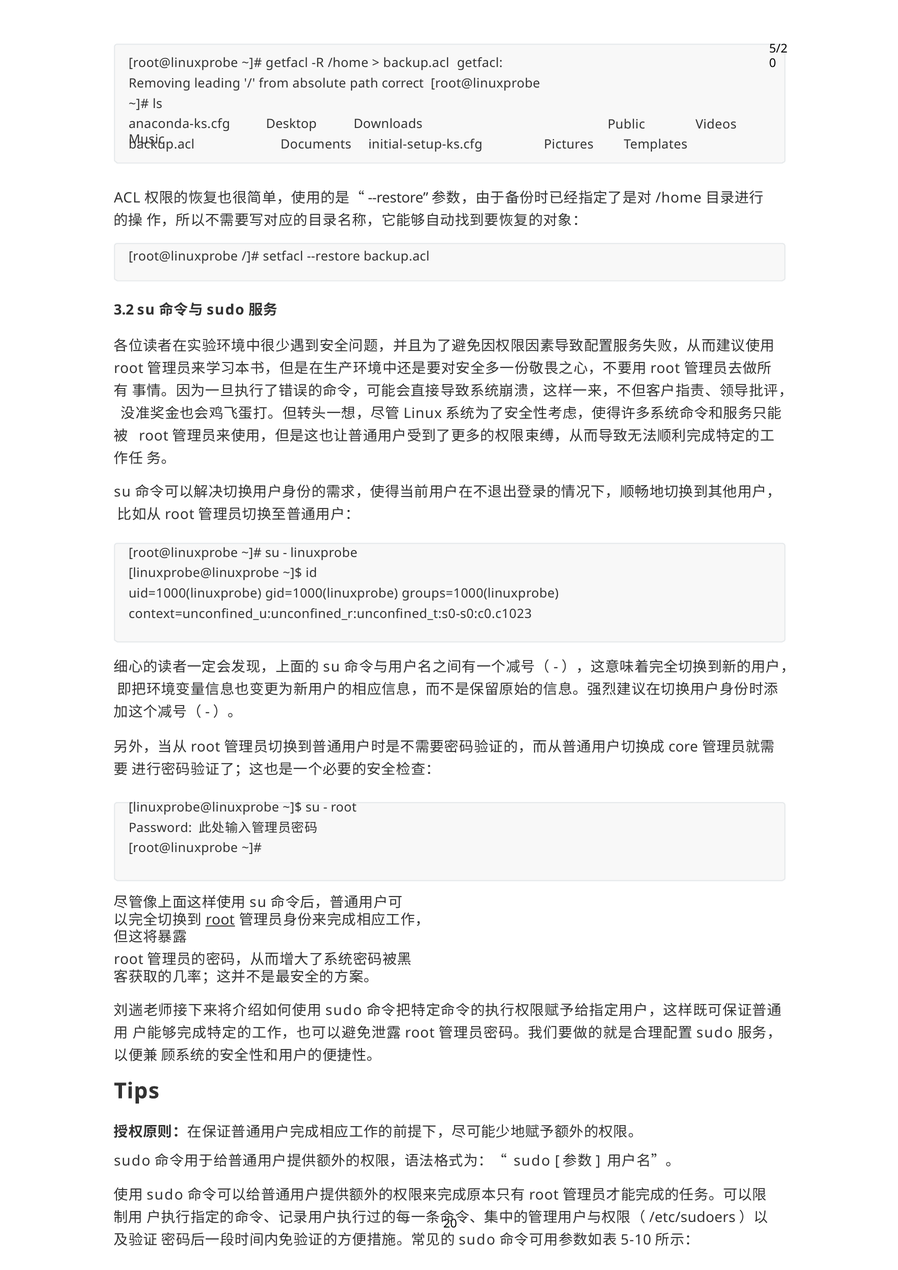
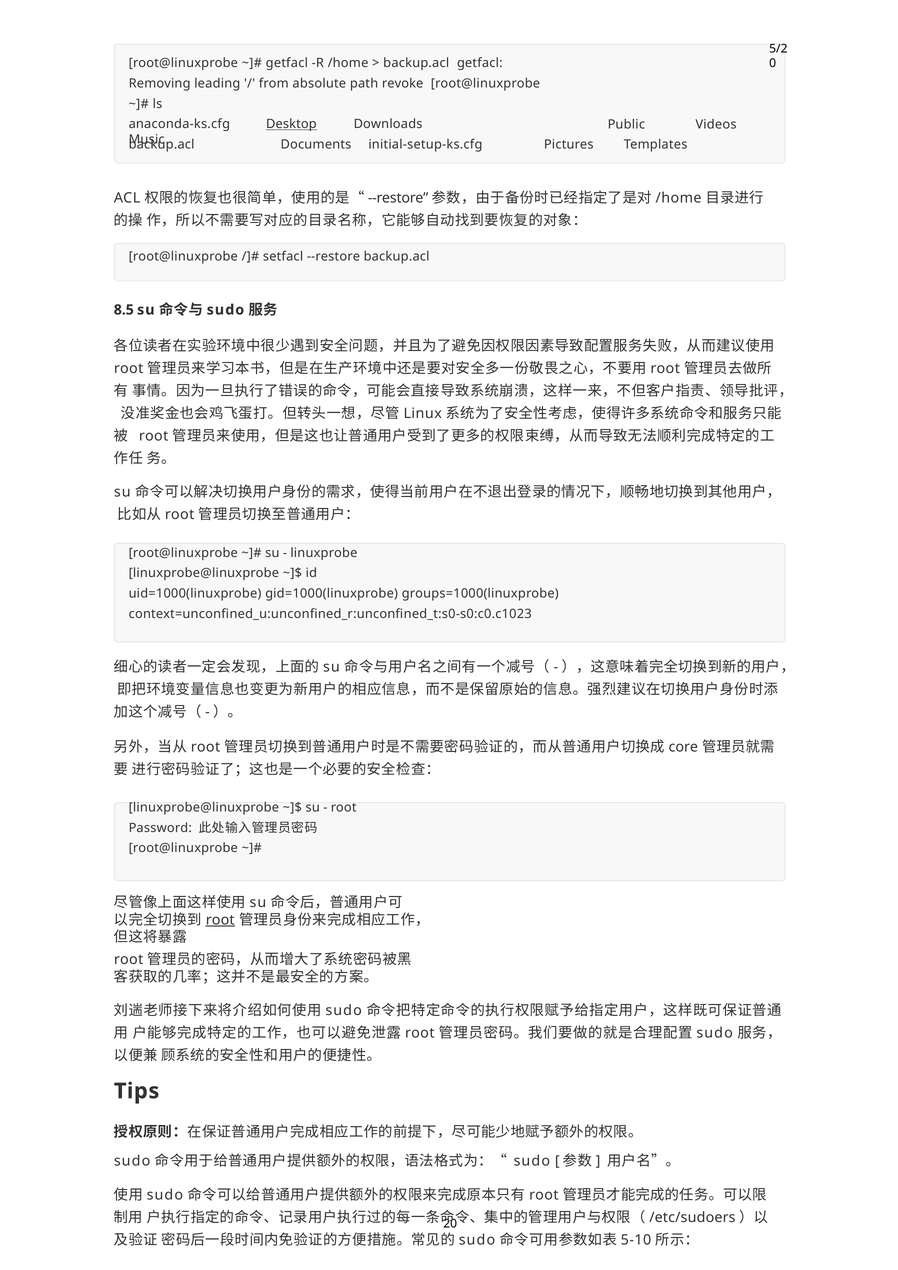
correct: correct -> revoke (403, 84)
Desktop underline: none -> present (291, 124)
3.2: 3.2 -> 8.5 (124, 310)
